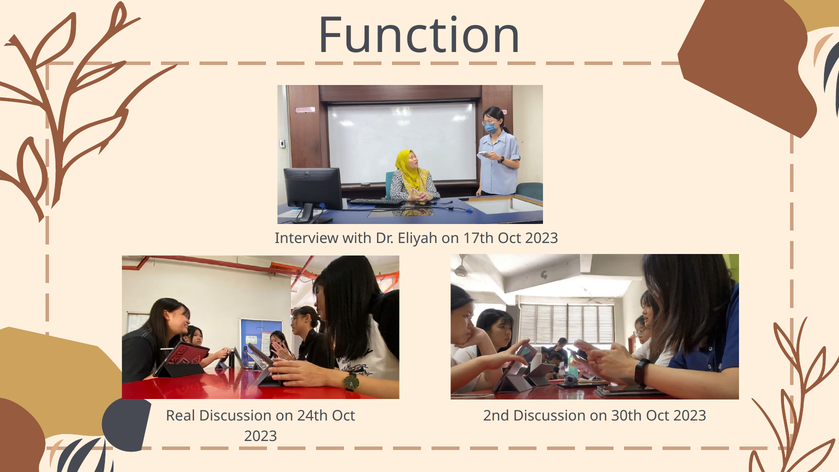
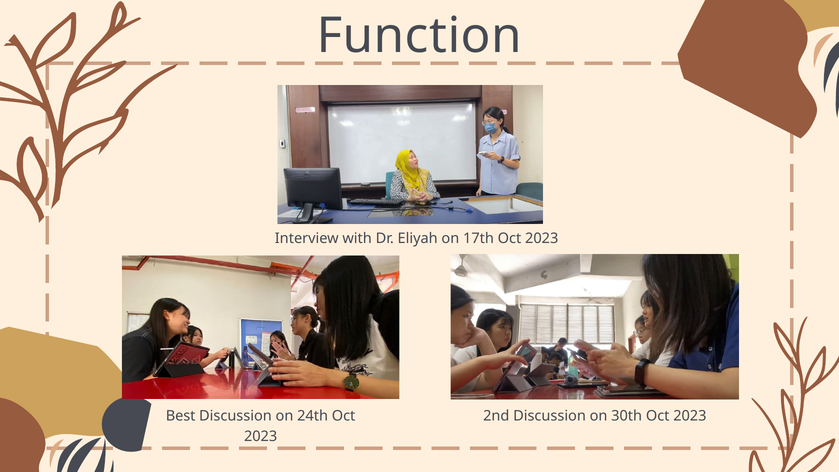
Real: Real -> Best (181, 416)
